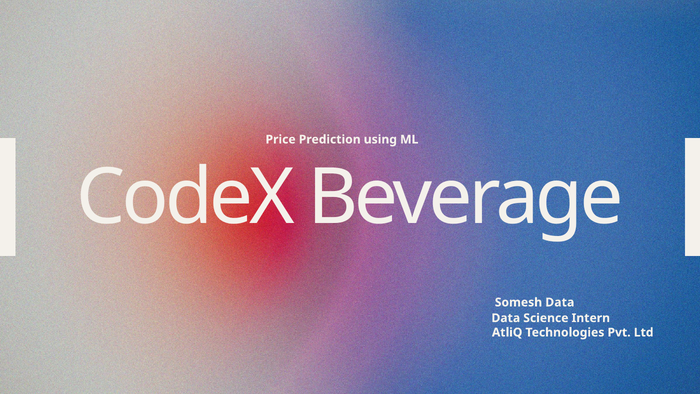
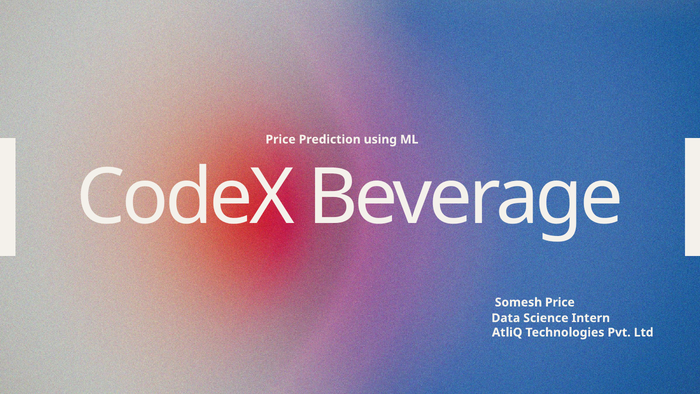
Somesh Data: Data -> Price (560, 302)
